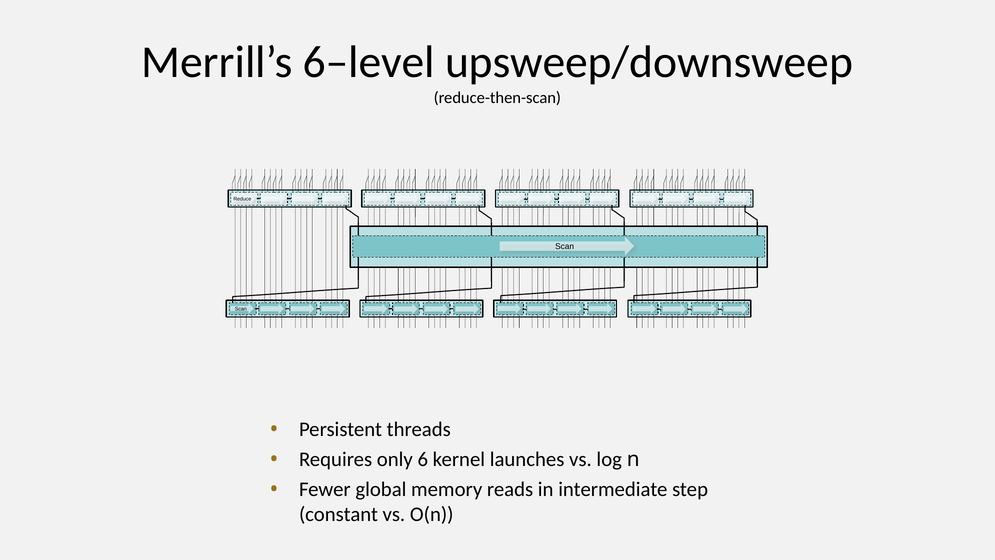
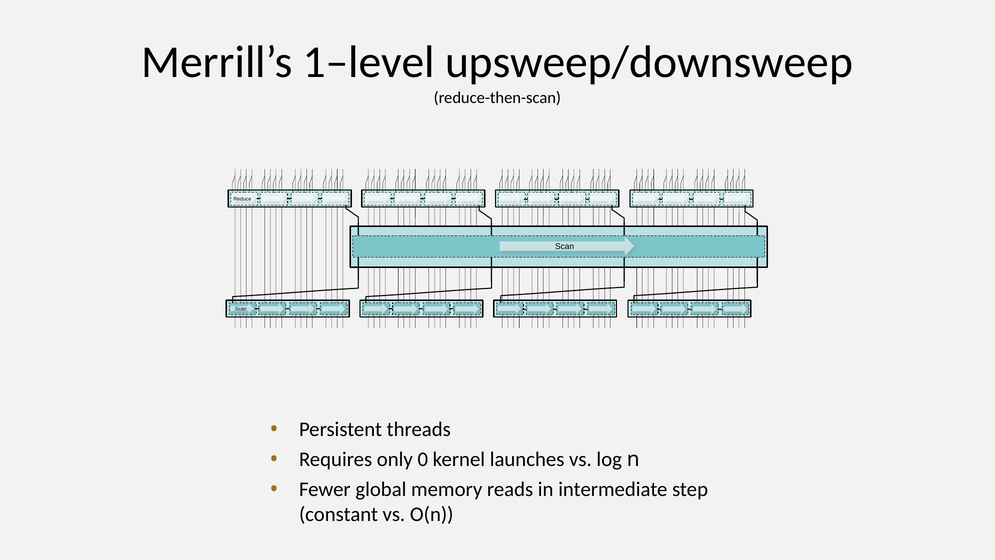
6–level: 6–level -> 1–level (369, 62)
6: 6 -> 0 (423, 459)
